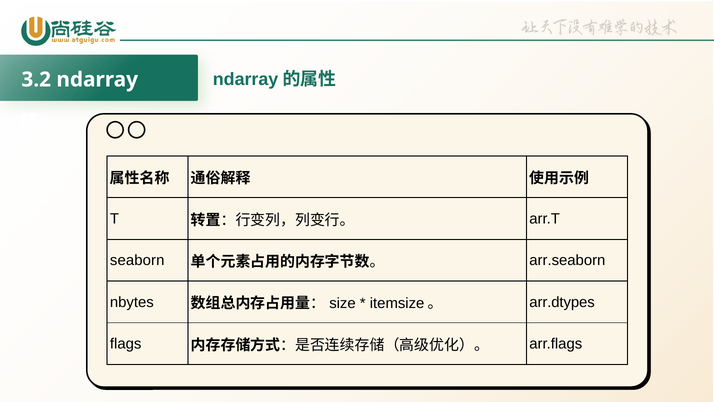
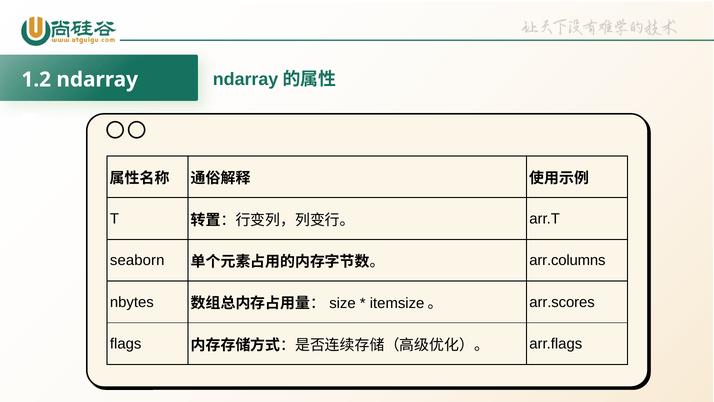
3.2: 3.2 -> 1.2 (36, 80)
arr.seaborn: arr.seaborn -> arr.columns (567, 260)
arr.dtypes: arr.dtypes -> arr.scores (562, 302)
